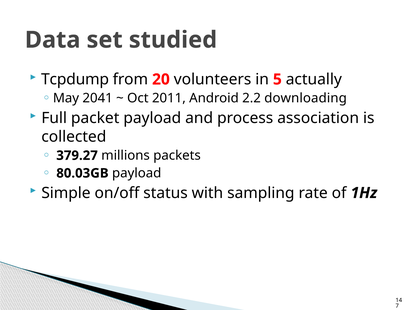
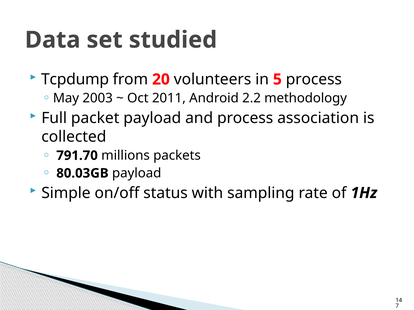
5 actually: actually -> process (314, 80)
2041: 2041 -> 2003 (98, 98)
downloading: downloading -> methodology (306, 98)
379.27: 379.27 -> 791.70 (77, 156)
